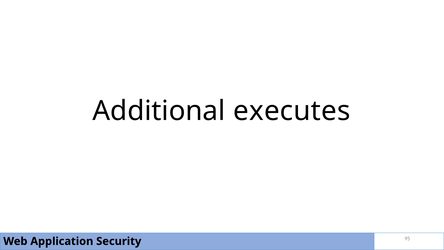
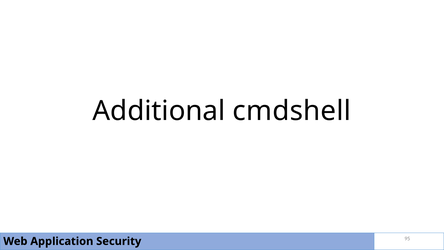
executes: executes -> cmdshell (292, 111)
